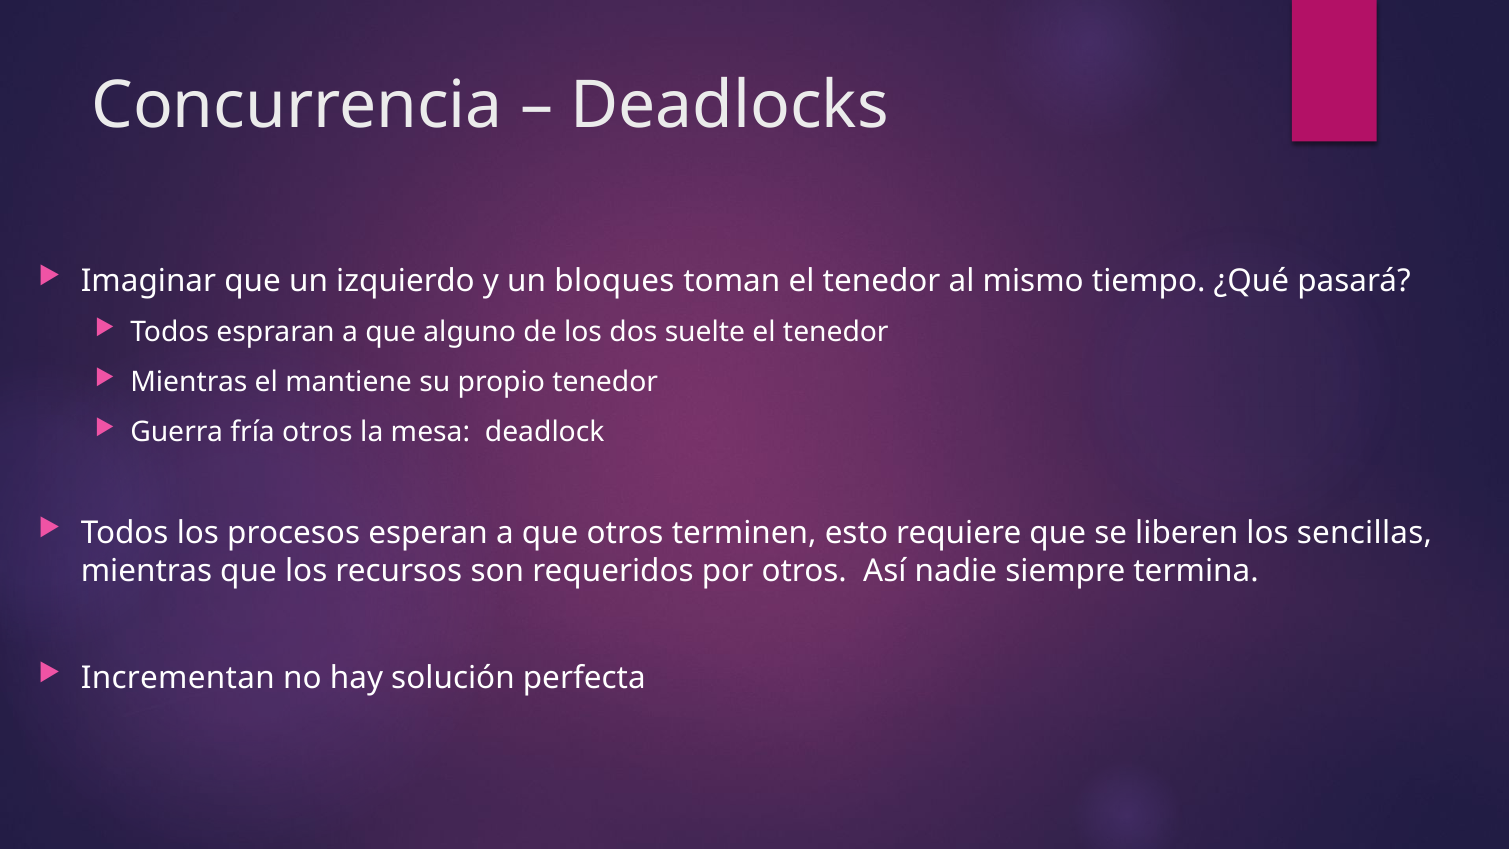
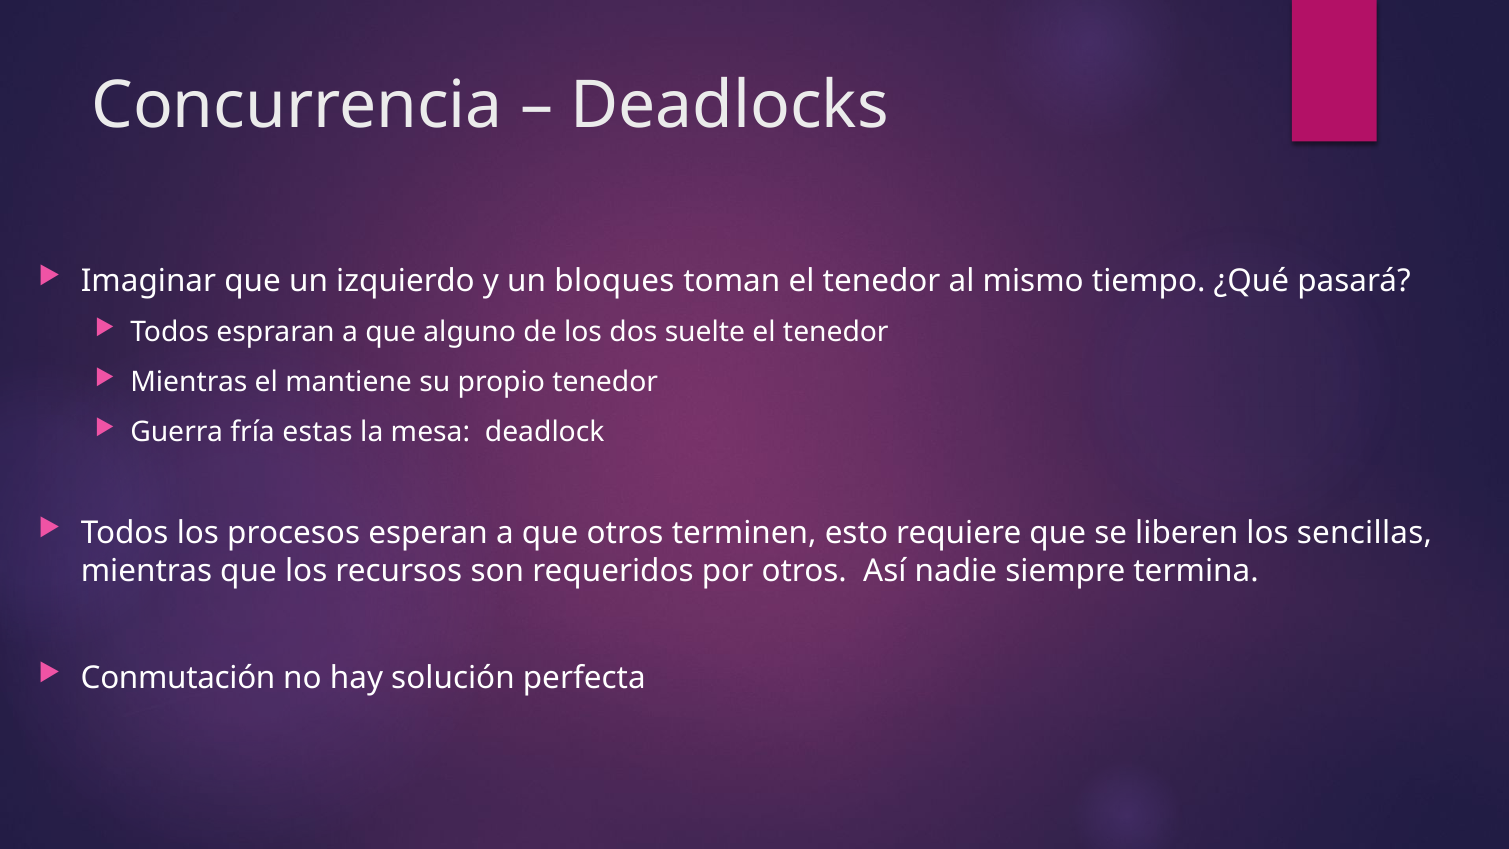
fría otros: otros -> estas (317, 432)
Incrementan: Incrementan -> Conmutación (178, 678)
